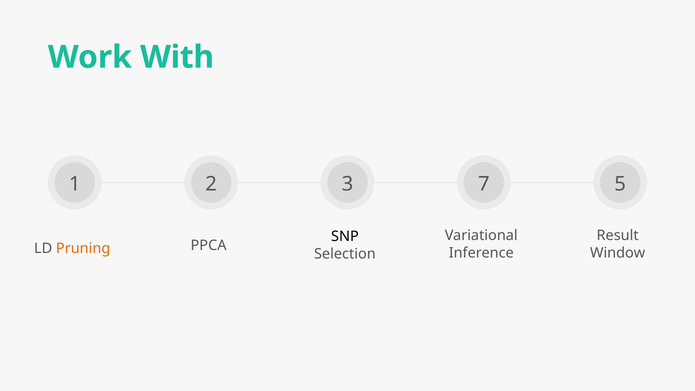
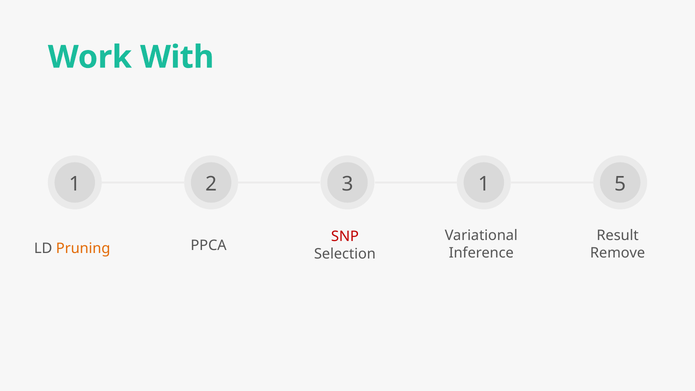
3 7: 7 -> 1 (484, 184)
SNP colour: black -> red (345, 237)
Window: Window -> Remove (618, 253)
